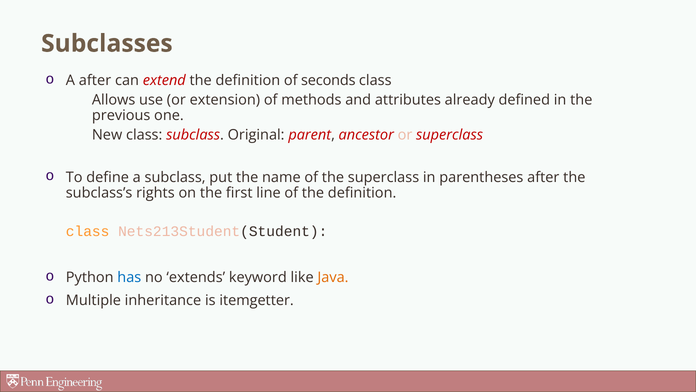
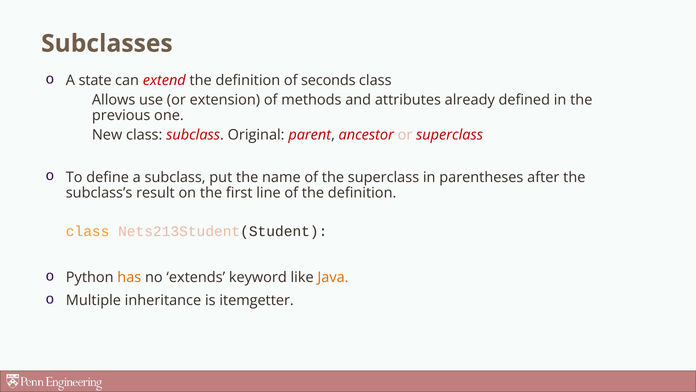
A after: after -> state (95, 81)
rights: rights -> result (155, 193)
has colour: blue -> orange (129, 277)
